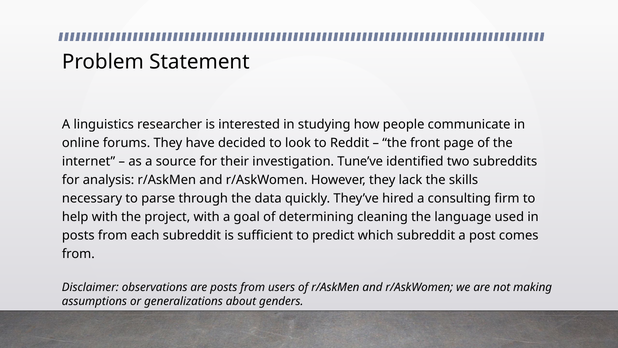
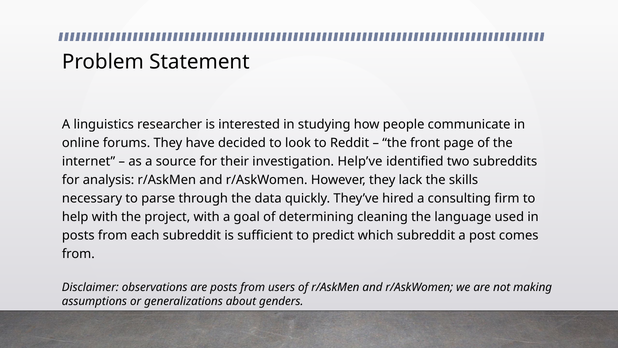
Tune’ve: Tune’ve -> Help’ve (360, 161)
